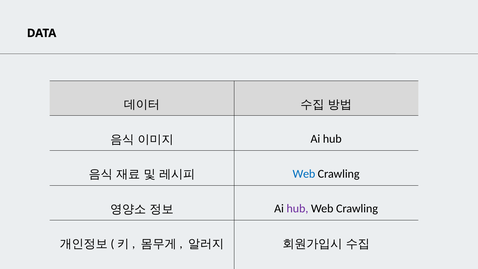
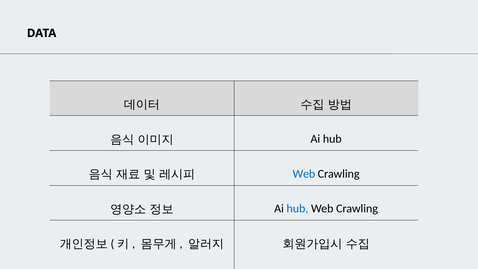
hub colour: purple -> blue (297, 208)
